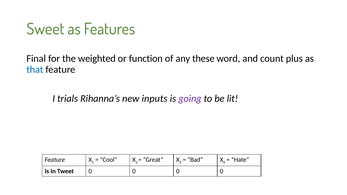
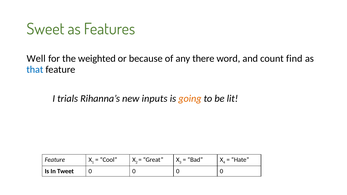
Final: Final -> Well (36, 59)
function: function -> because (146, 59)
these: these -> there (203, 59)
plus: plus -> find (294, 59)
going colour: purple -> orange (190, 99)
